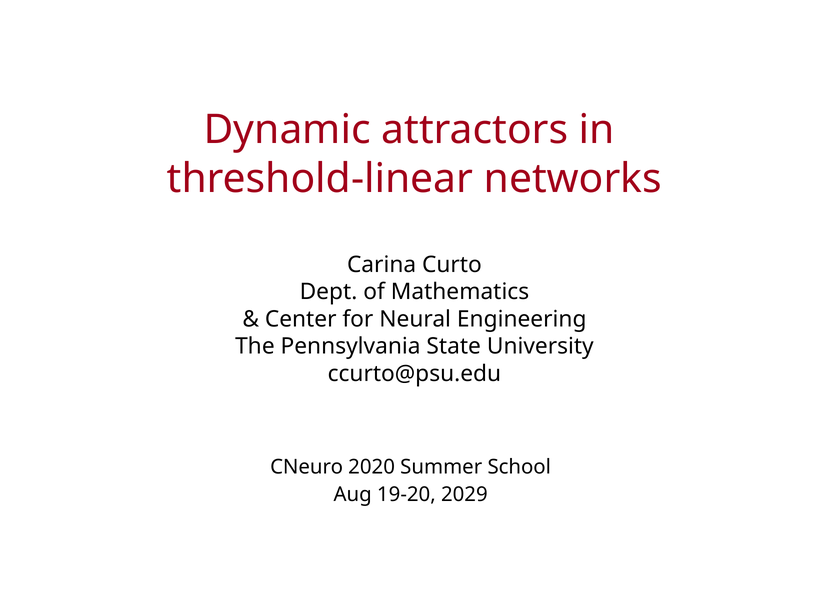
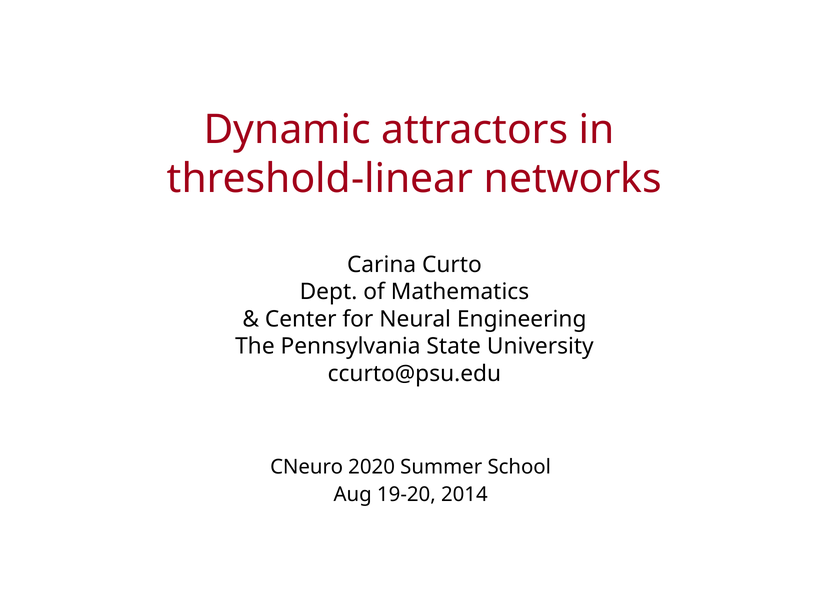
2029: 2029 -> 2014 (464, 494)
